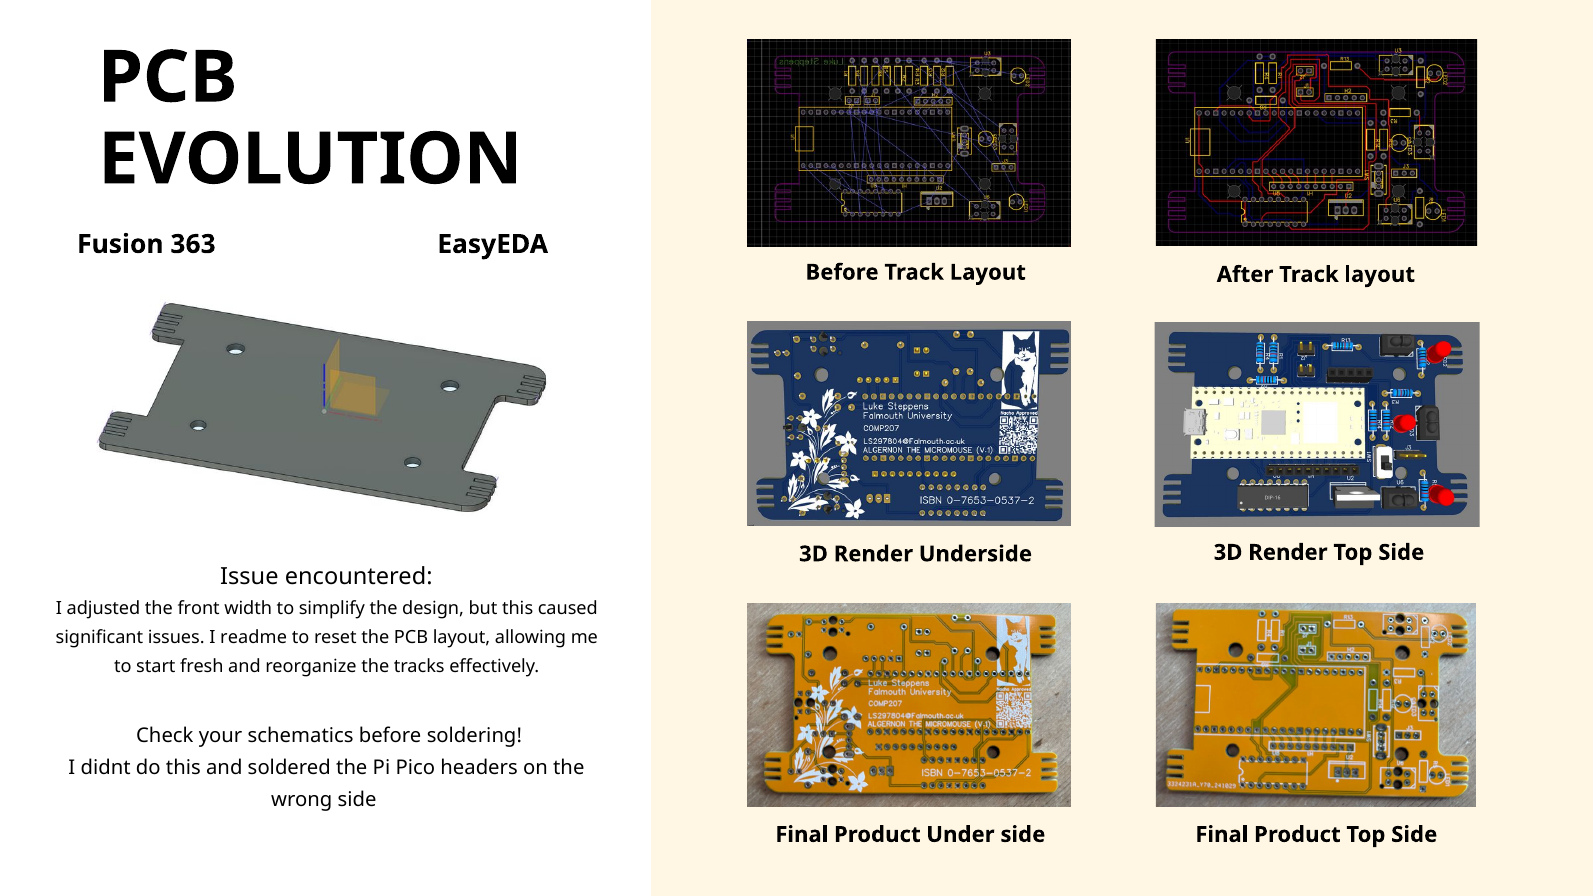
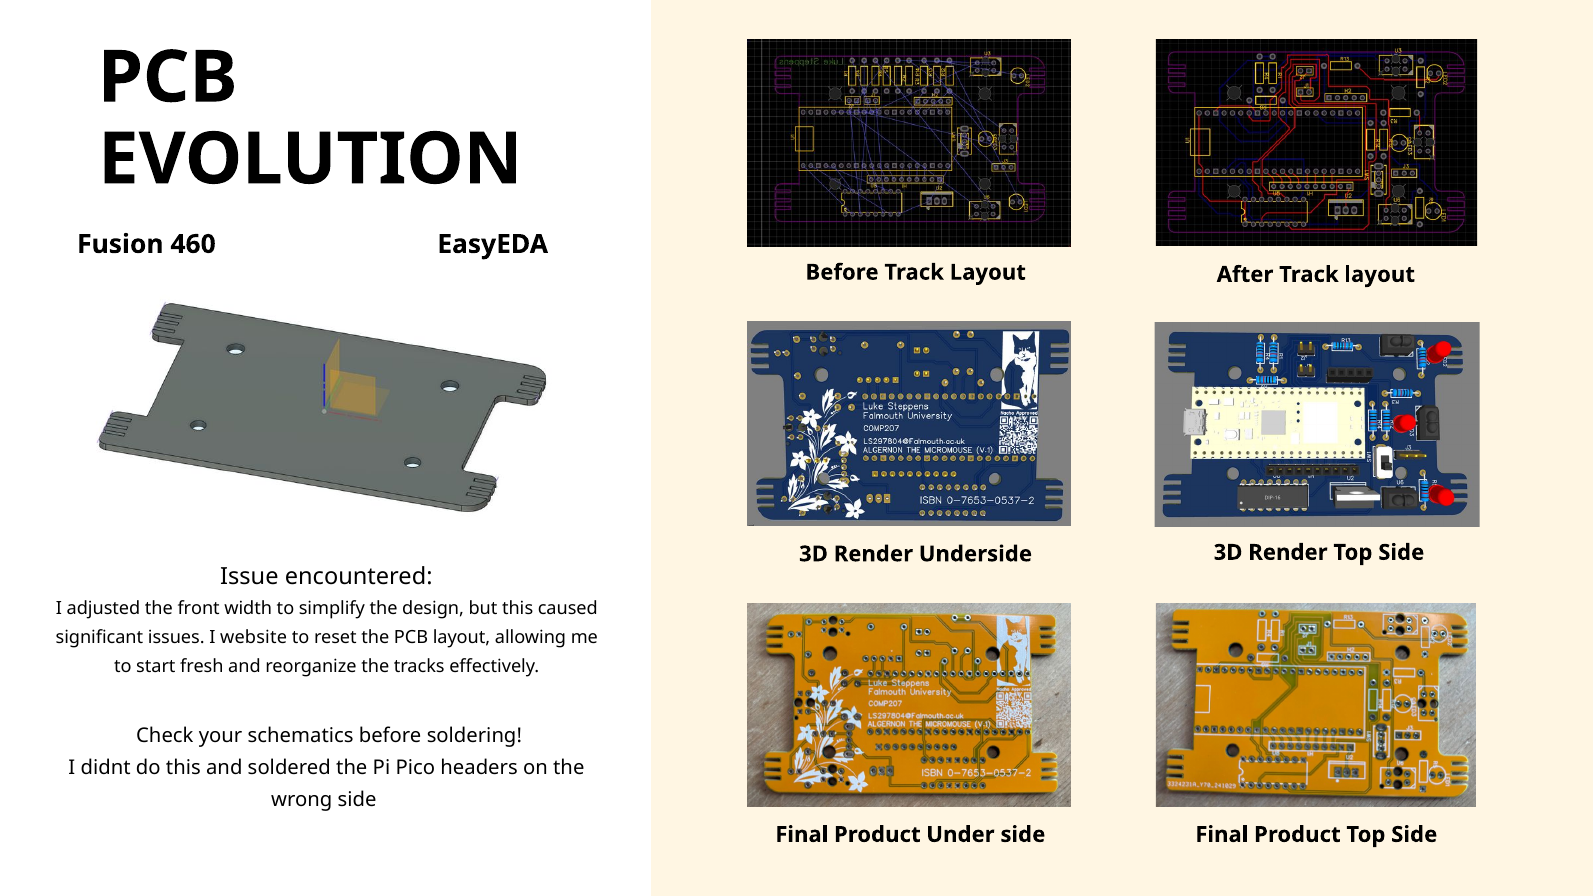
363: 363 -> 460 (193, 244)
readme: readme -> website (254, 637)
